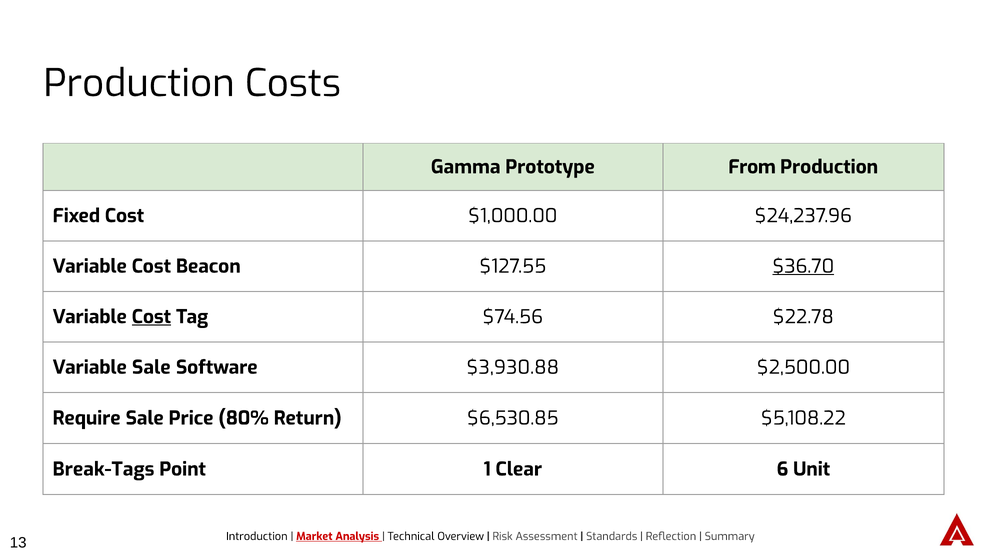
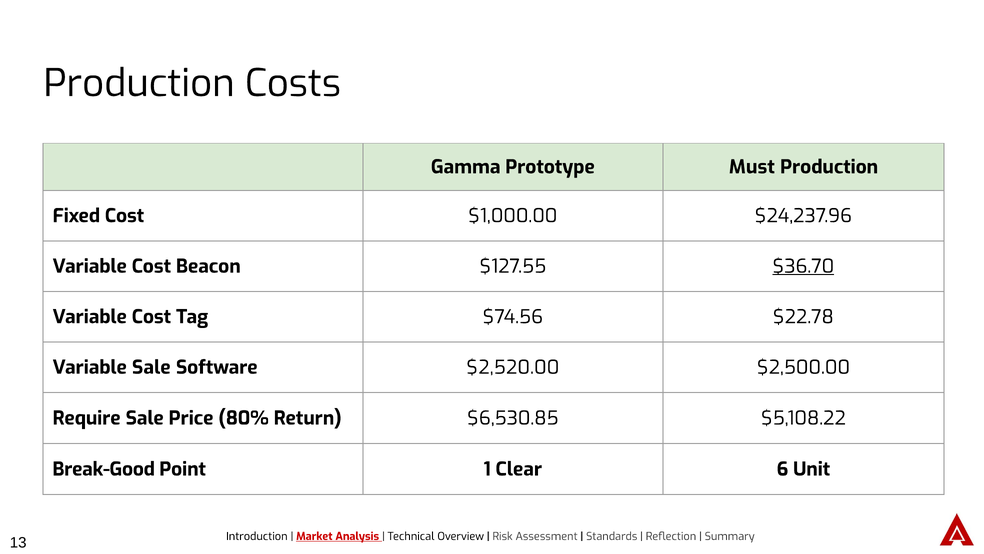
From: From -> Must (752, 167)
Cost underline: present -> none (151, 317)
$3,930.88: $3,930.88 -> $2,520.00 (513, 367)
Break-Tags: Break-Tags -> Break-Good (104, 469)
